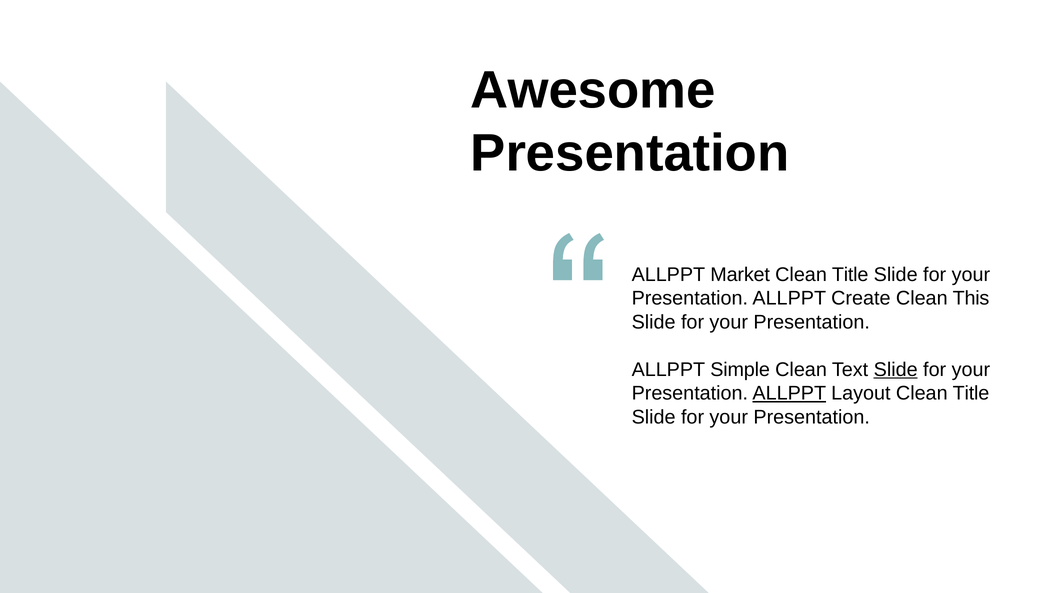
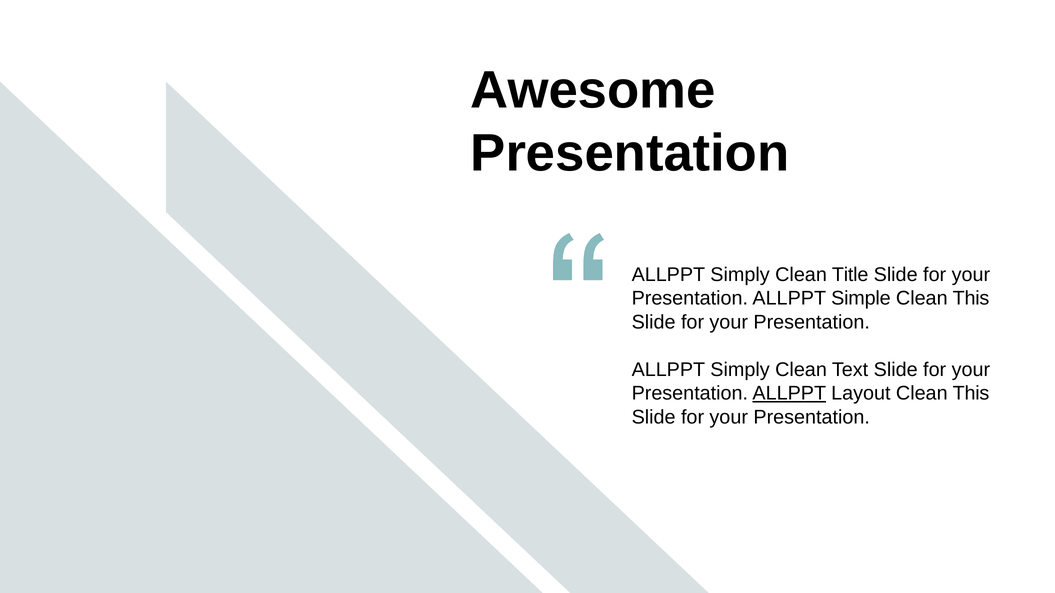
Market: Market -> Simply (740, 275)
Create: Create -> Simple (861, 299)
Simple: Simple -> Simply (740, 370)
Slide underline: present -> none (896, 370)
Layout Clean Title: Title -> This (971, 394)
